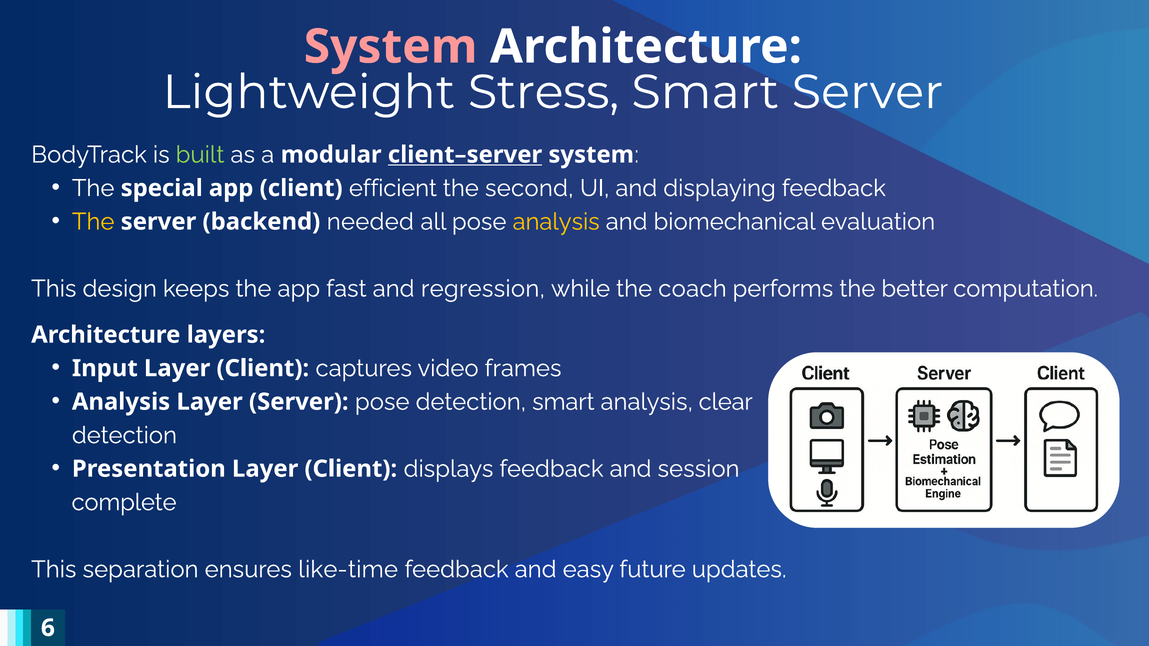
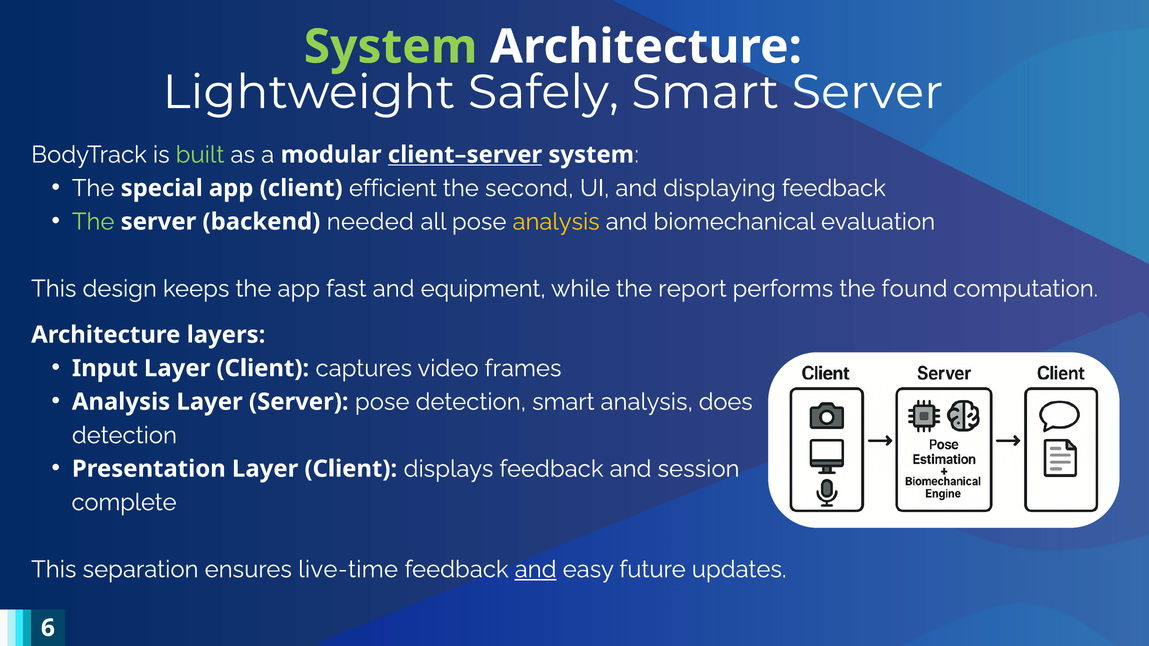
System colour: pink -> light green (391, 47)
Stress: Stress -> Safely (543, 92)
The colour: yellow -> light green (93, 222)
regression: regression -> equipment (483, 289)
coach: coach -> report (692, 289)
better: better -> found (914, 289)
clear: clear -> does (726, 402)
like-time: like-time -> live-time (348, 570)
and underline: none -> present (536, 570)
